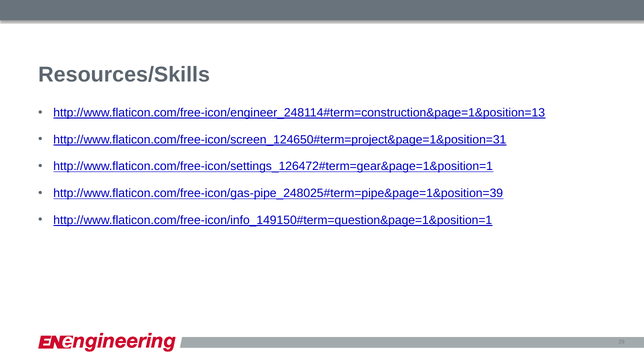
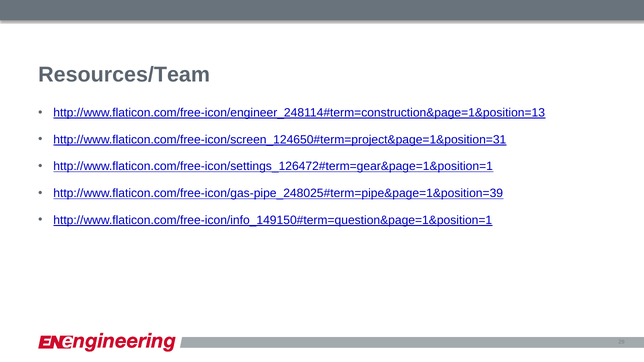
Resources/Skills: Resources/Skills -> Resources/Team (124, 75)
